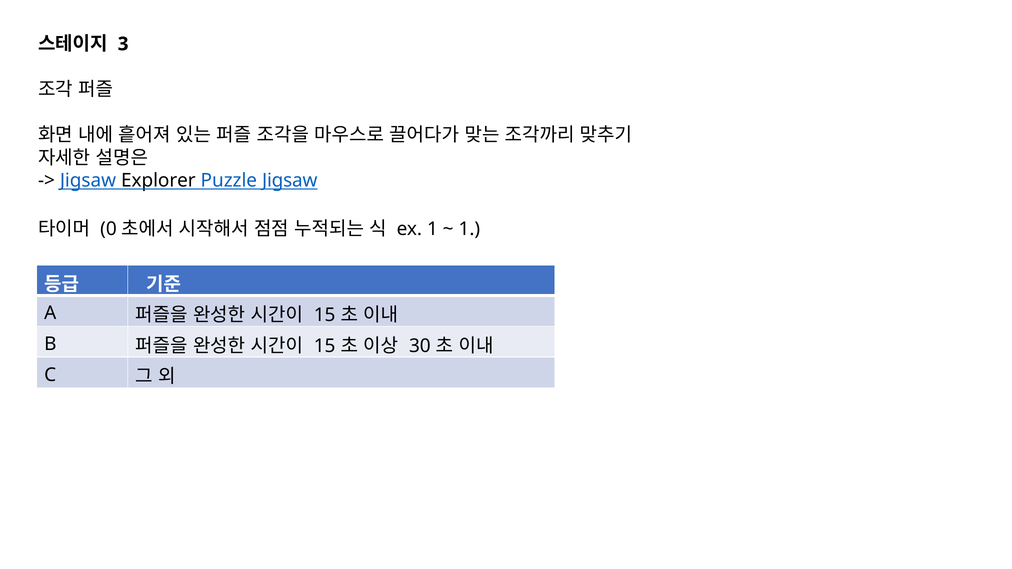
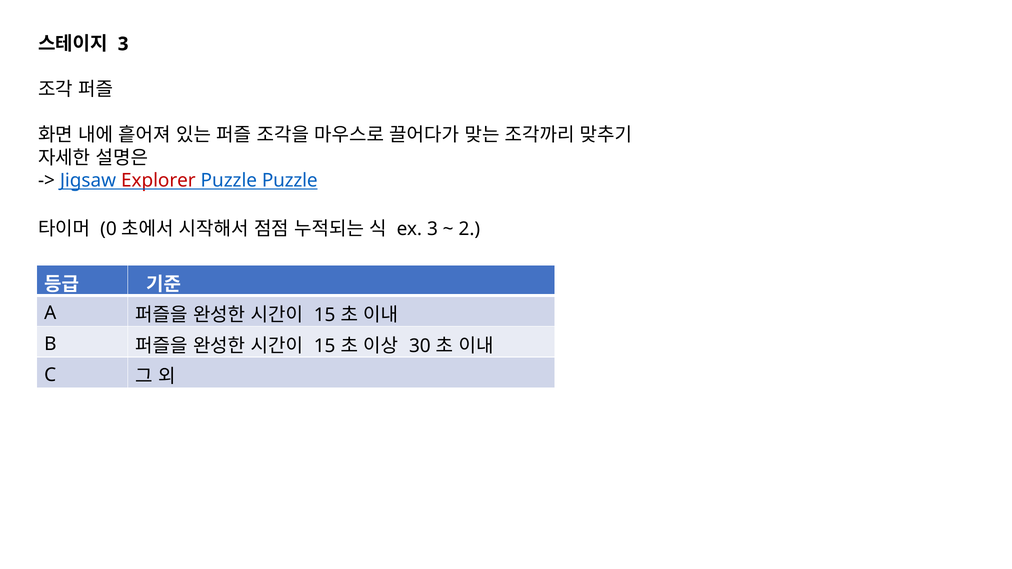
Explorer colour: black -> red (158, 181)
Puzzle Jigsaw: Jigsaw -> Puzzle (290, 181)
ex 1: 1 -> 3 (432, 229)
1: 1 -> 2 (469, 229)
